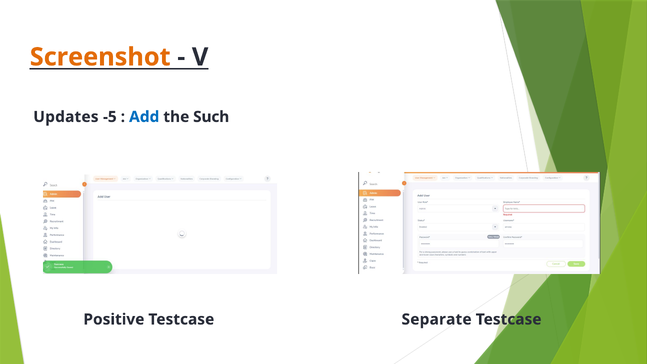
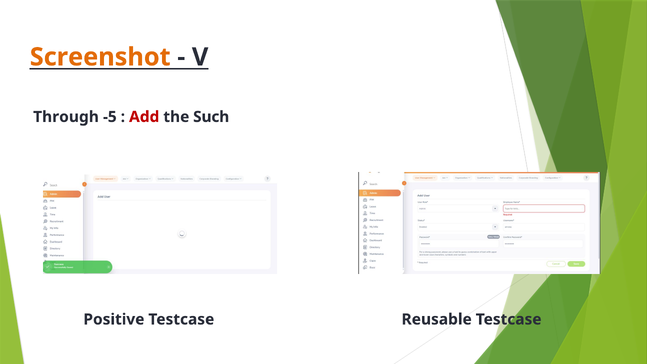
Updates: Updates -> Through (66, 117)
Add colour: blue -> red (144, 117)
Separate: Separate -> Reusable (437, 319)
